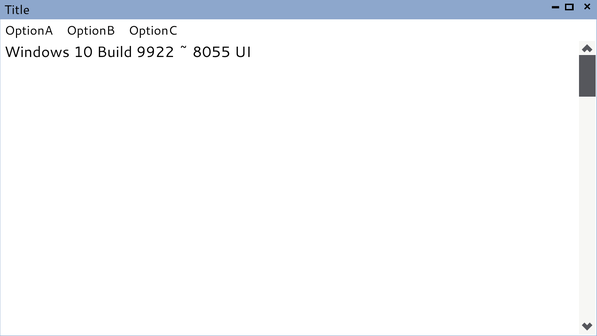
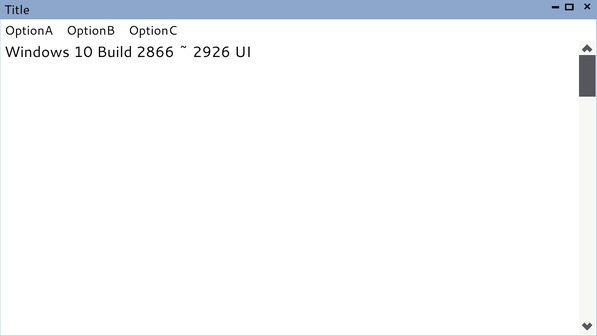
9922: 9922 -> 2866 (155, 52)
8055: 8055 -> 2926 (211, 52)
